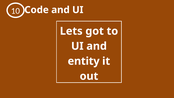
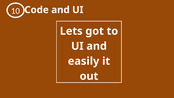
entity: entity -> easily (84, 61)
